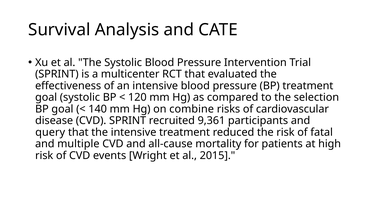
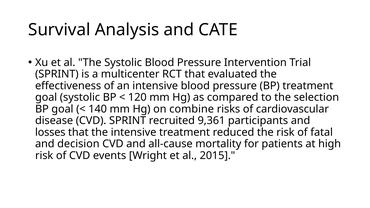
query: query -> losses (50, 132)
multiple: multiple -> decision (78, 144)
